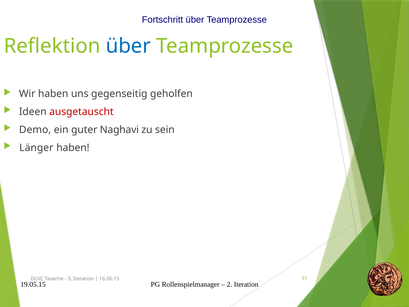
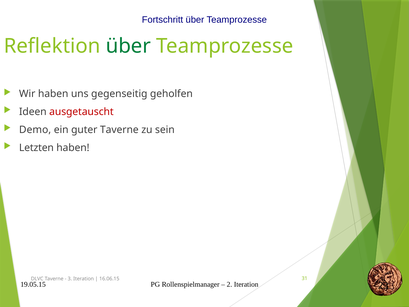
über colour: blue -> green (128, 46)
guter Naghavi: Naghavi -> Taverne (119, 130)
Länger: Länger -> Letzten (36, 148)
35: 35 -> 23 (383, 286)
